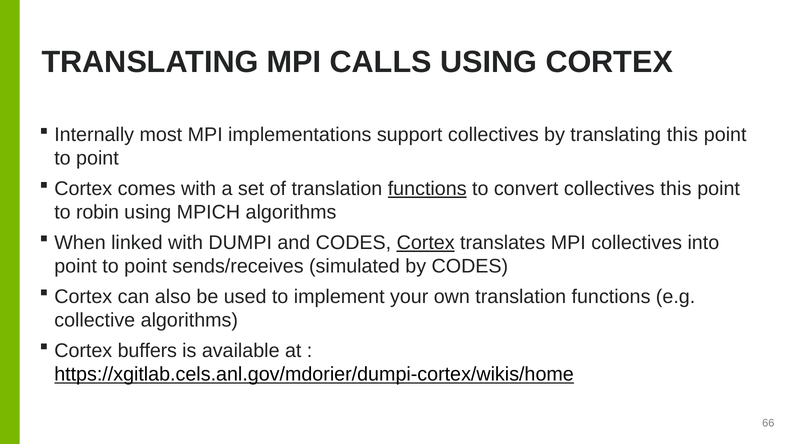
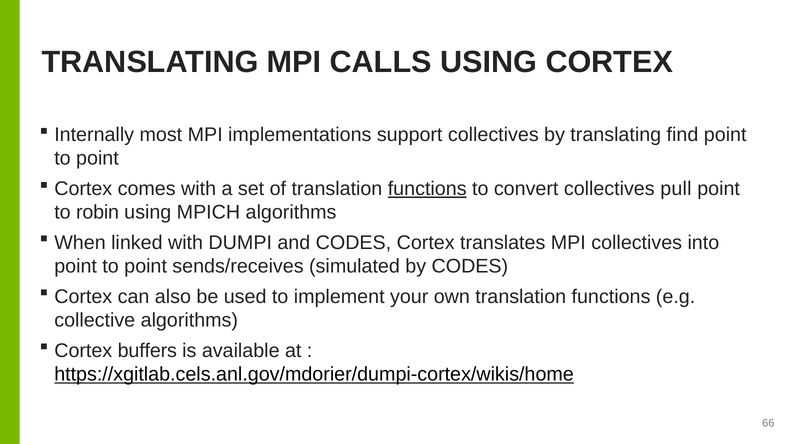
translating this: this -> find (683, 135)
collectives this: this -> pull (676, 188)
Cortex underline: present -> none (426, 242)
